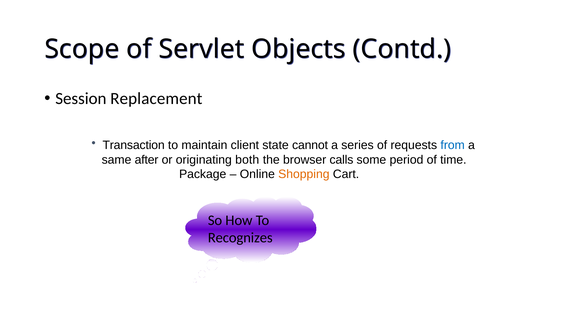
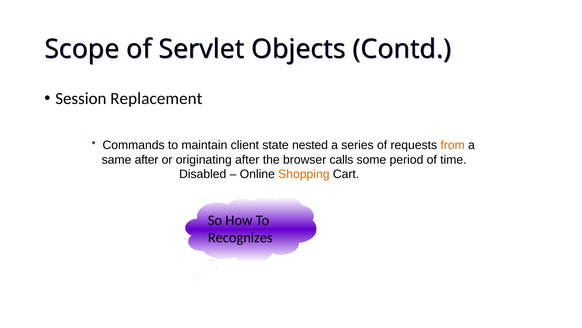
Transaction: Transaction -> Commands (134, 145)
cannot: cannot -> nested (310, 145)
from colour: blue -> orange (453, 145)
originating both: both -> after (247, 159)
Package: Package -> Disabled (203, 174)
